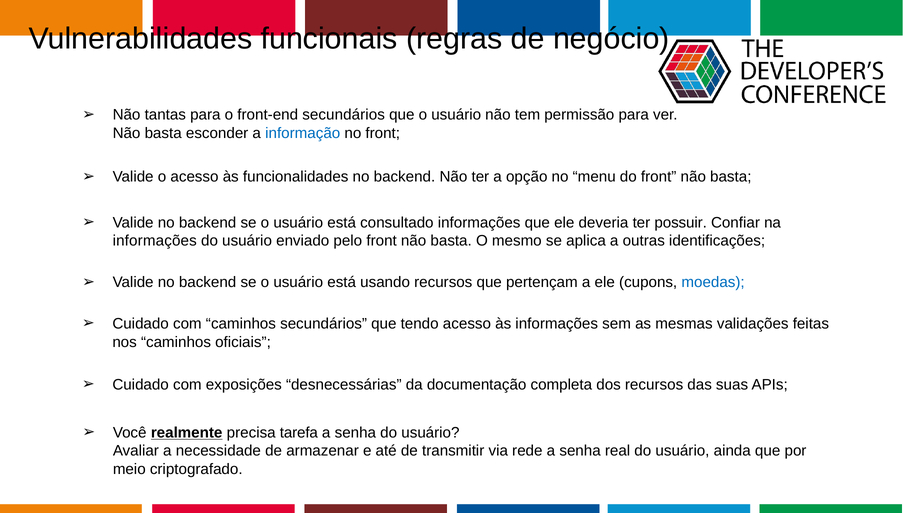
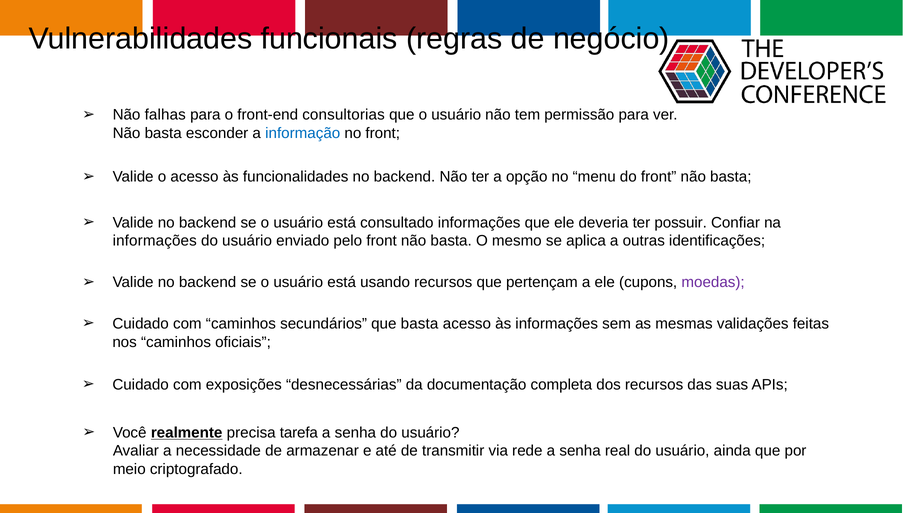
tantas: tantas -> falhas (165, 115)
front-end secundários: secundários -> consultorias (344, 115)
moedas colour: blue -> purple (713, 282)
que tendo: tendo -> basta (420, 324)
